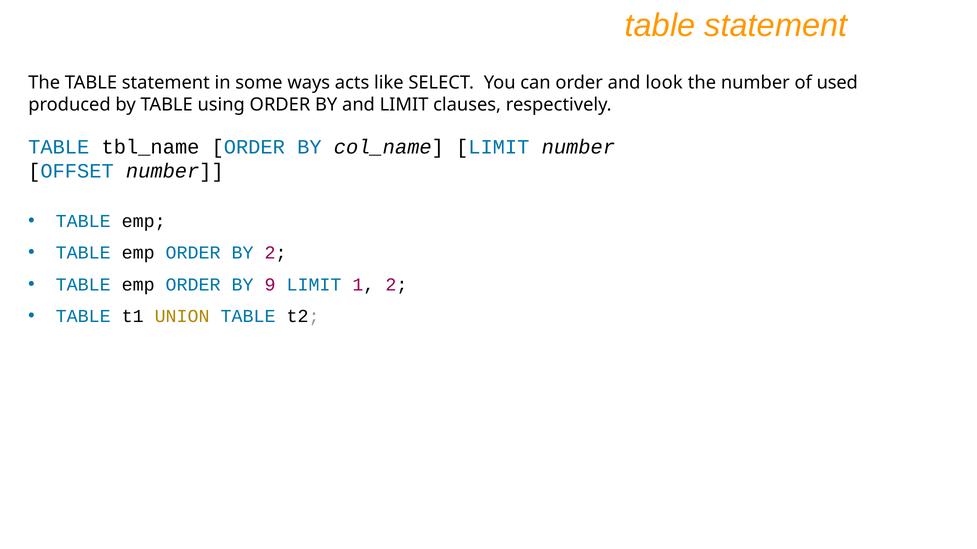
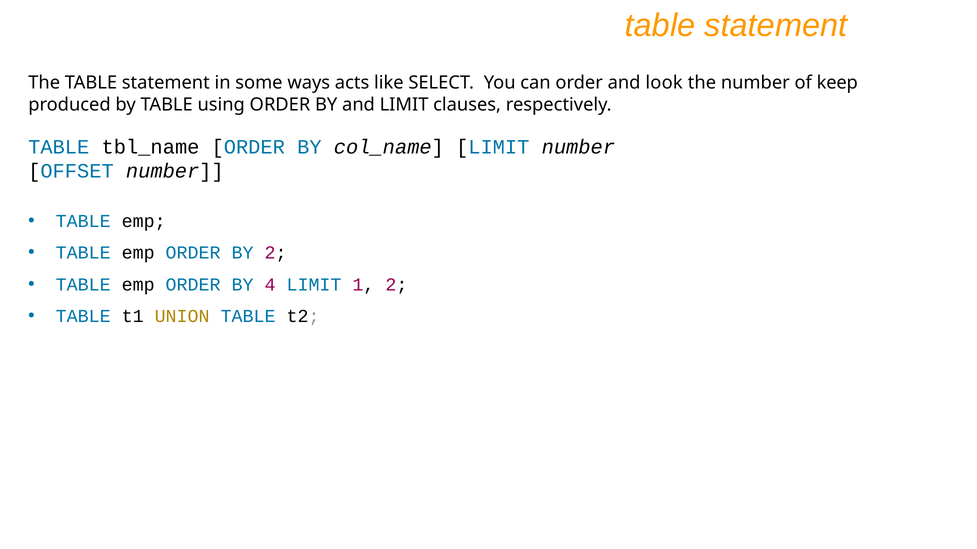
used: used -> keep (837, 83)
9: 9 -> 4 (270, 285)
